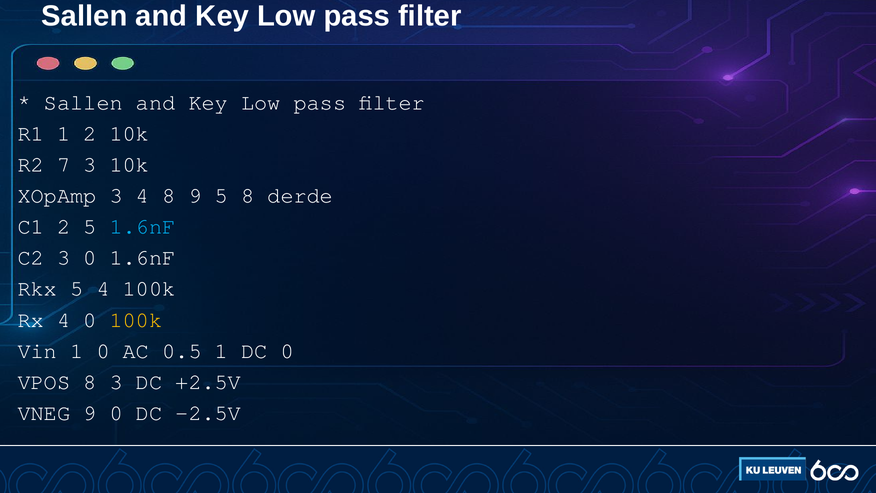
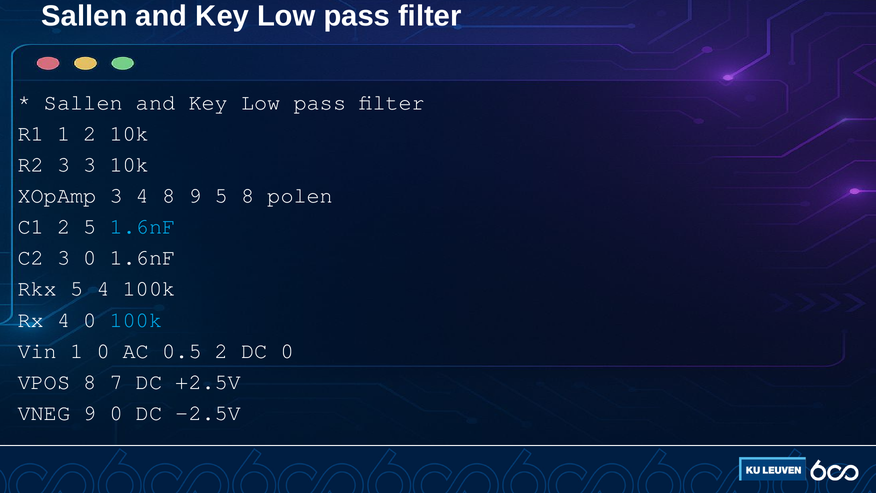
R2 7: 7 -> 3 (64, 164)
derde: derde -> polen (300, 195)
100k colour: yellow -> light blue (136, 320)
0.5 1: 1 -> 2 (221, 351)
8 3: 3 -> 7 (116, 382)
